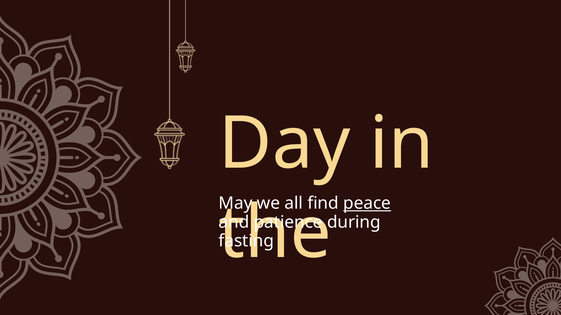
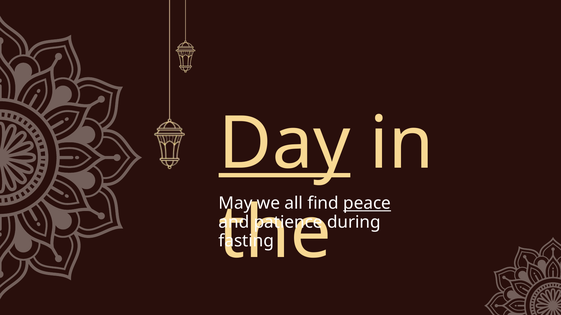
Day underline: none -> present (285, 144)
